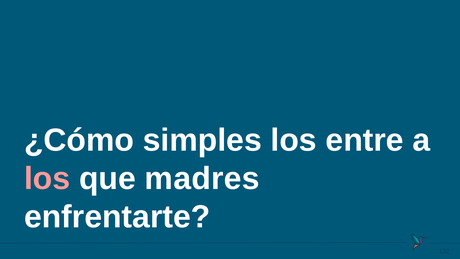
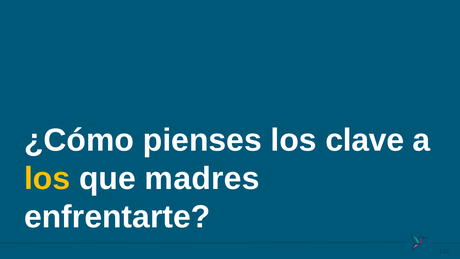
simples: simples -> pienses (202, 140)
entre: entre -> clave (365, 140)
los colour: pink -> yellow (47, 179)
